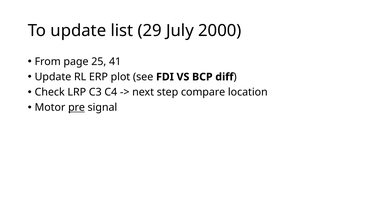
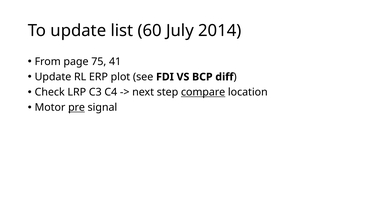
29: 29 -> 60 (150, 31)
2000: 2000 -> 2014 (220, 31)
25: 25 -> 75 (99, 62)
compare underline: none -> present (203, 92)
